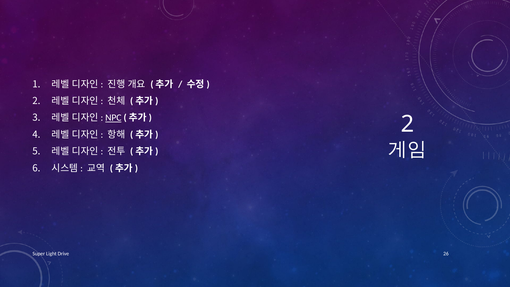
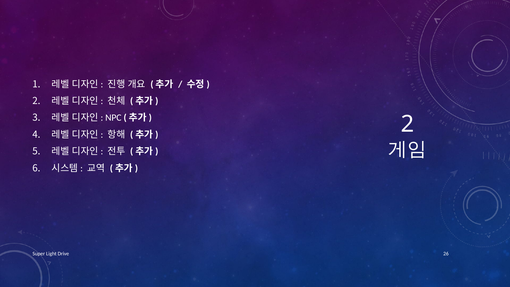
NPC underline: present -> none (113, 118)
